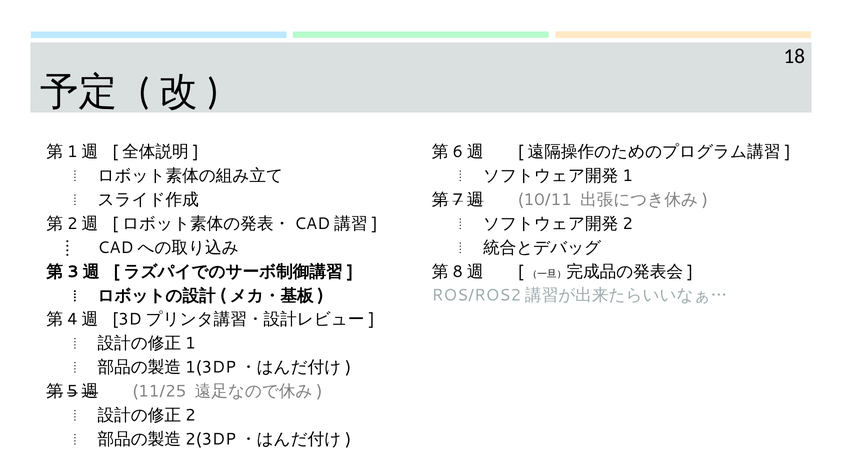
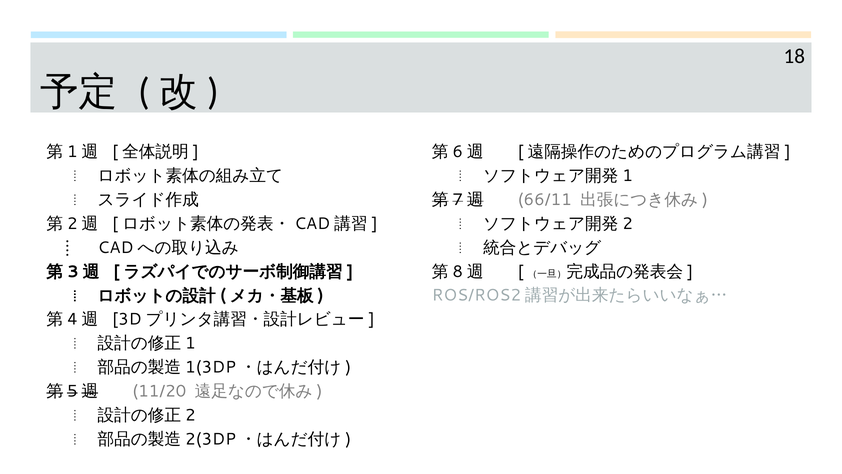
10/11: 10/11 -> 66/11 (545, 199)
11/25: 11/25 -> 11/20 (159, 391)
